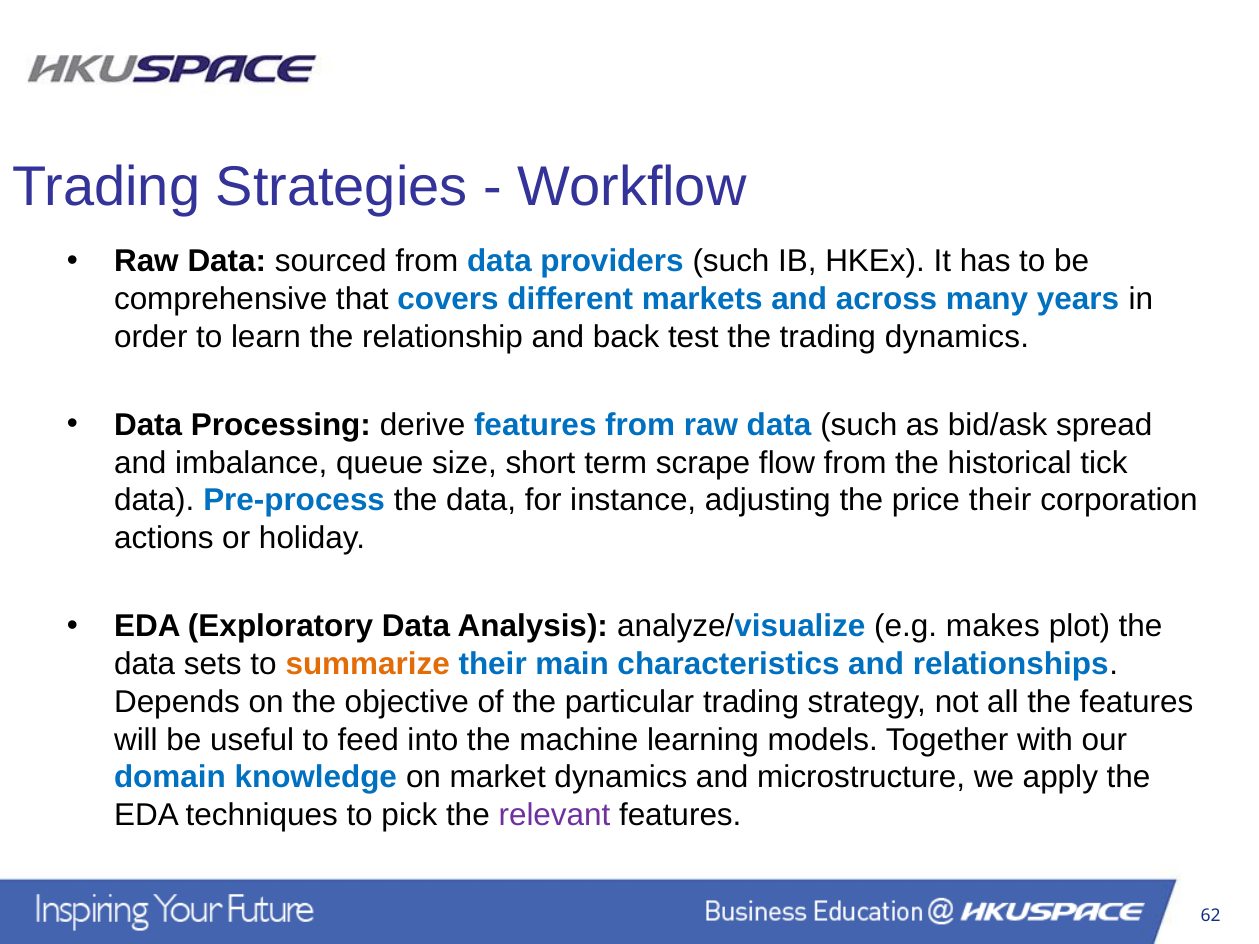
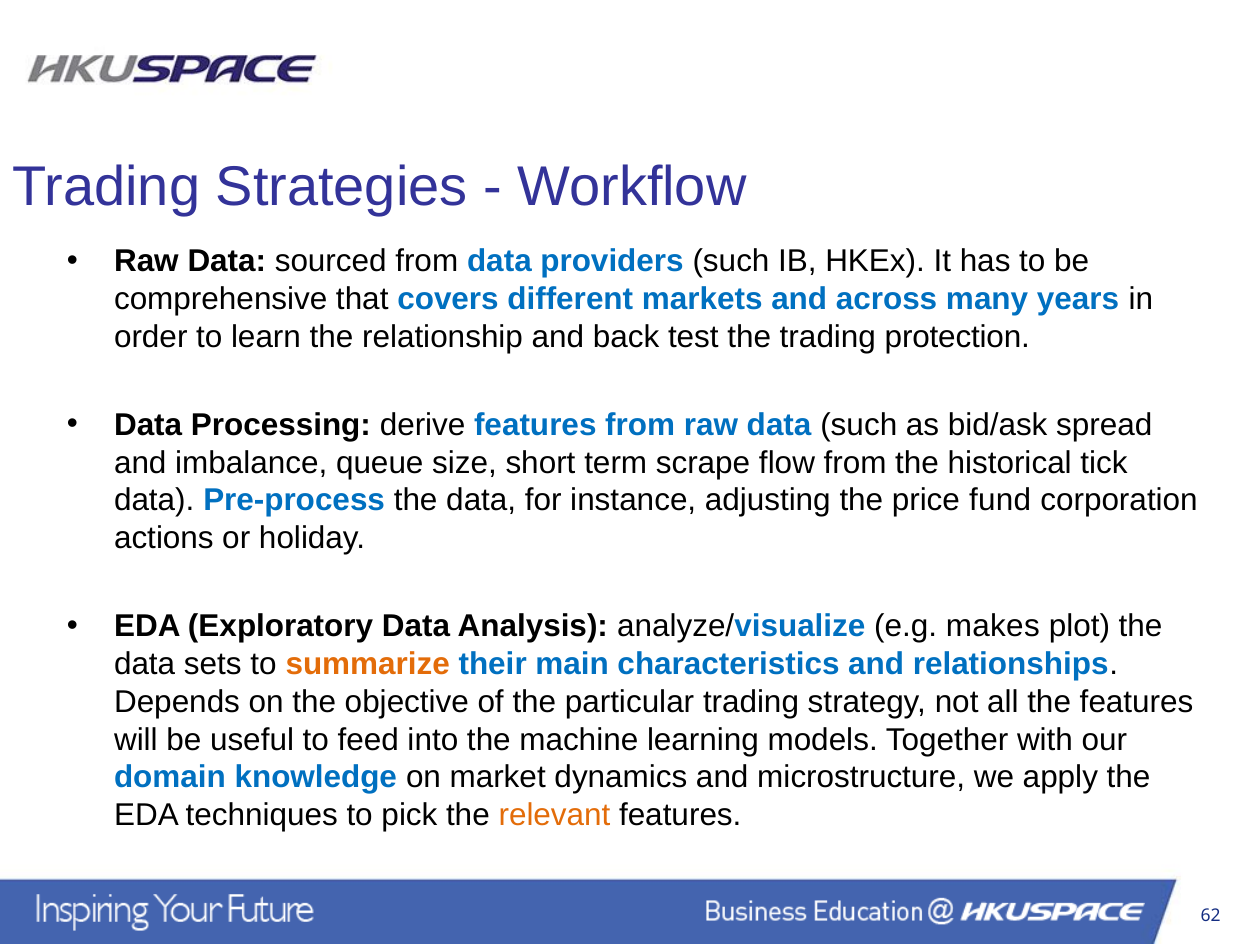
trading dynamics: dynamics -> protection (957, 337)
price their: their -> fund (1000, 501)
relevant colour: purple -> orange (554, 815)
